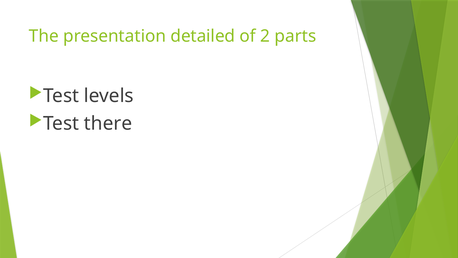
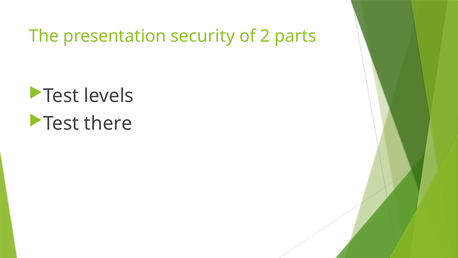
detailed: detailed -> security (203, 36)
